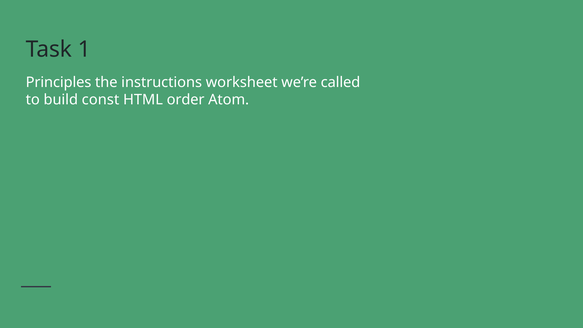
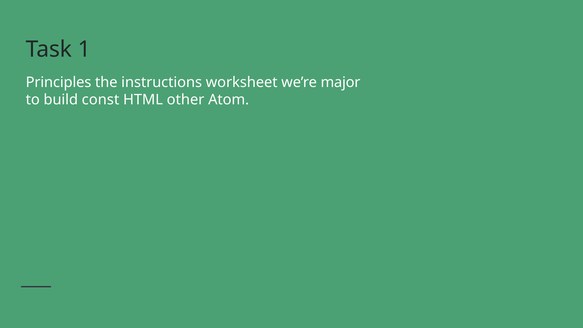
called: called -> major (341, 82)
order: order -> other (186, 100)
